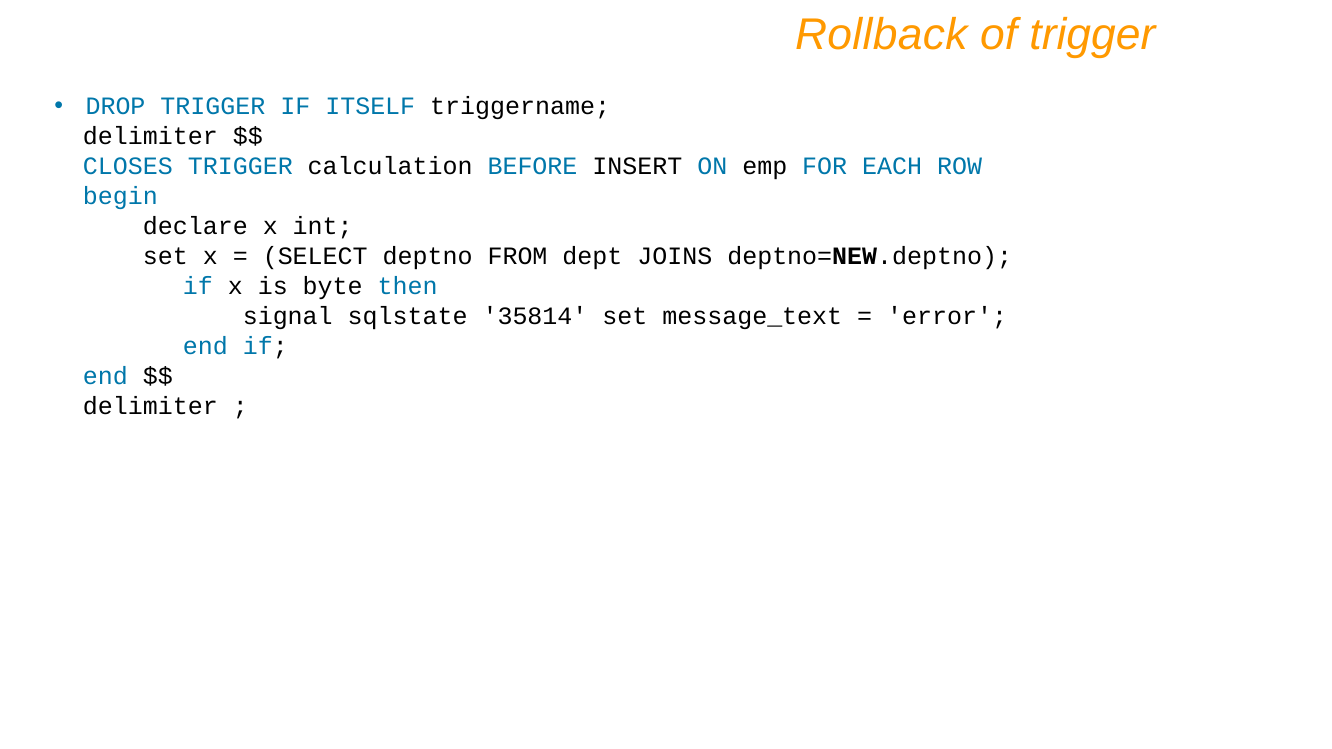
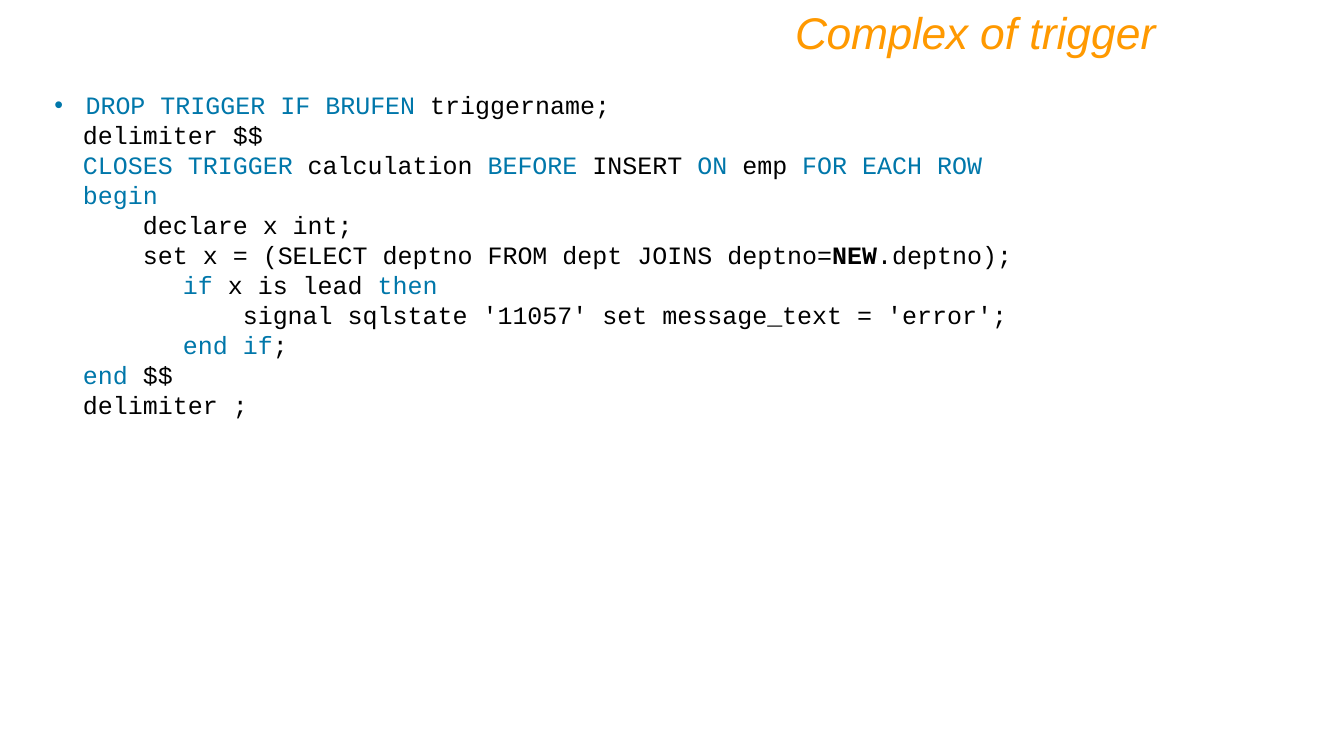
Rollback: Rollback -> Complex (882, 35)
ITSELF: ITSELF -> BRUFEN (370, 106)
byte: byte -> lead (333, 286)
35814: 35814 -> 11057 (535, 316)
